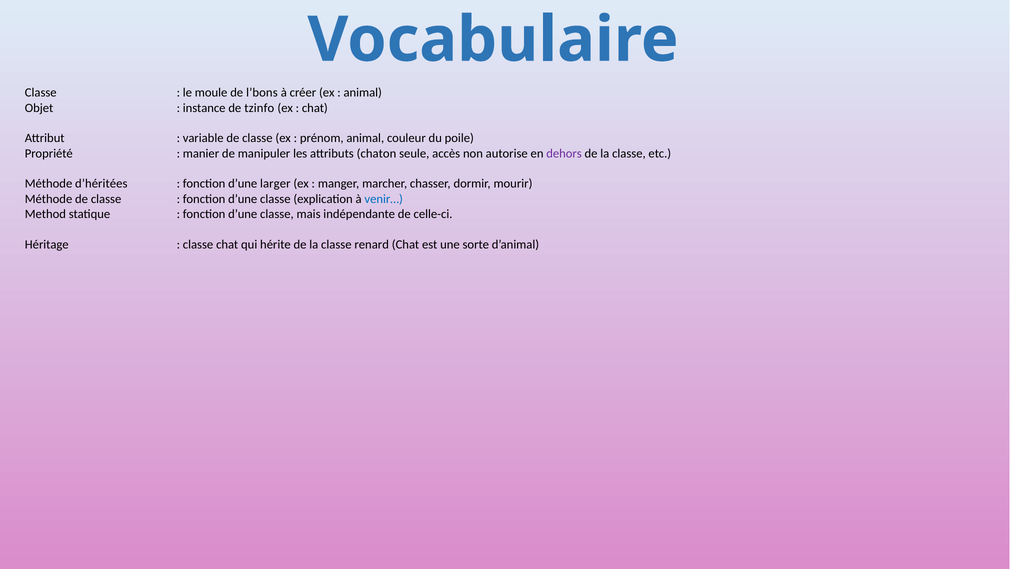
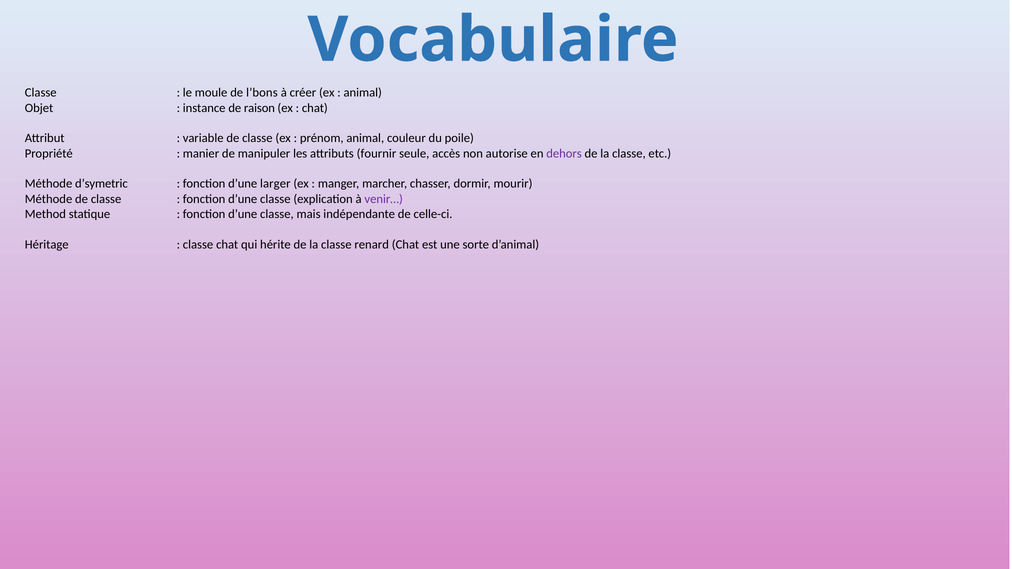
tzinfo: tzinfo -> raison (259, 108)
chaton: chaton -> fournir (376, 154)
d’héritées: d’héritées -> d’symetric (101, 184)
venir… colour: blue -> purple (384, 199)
